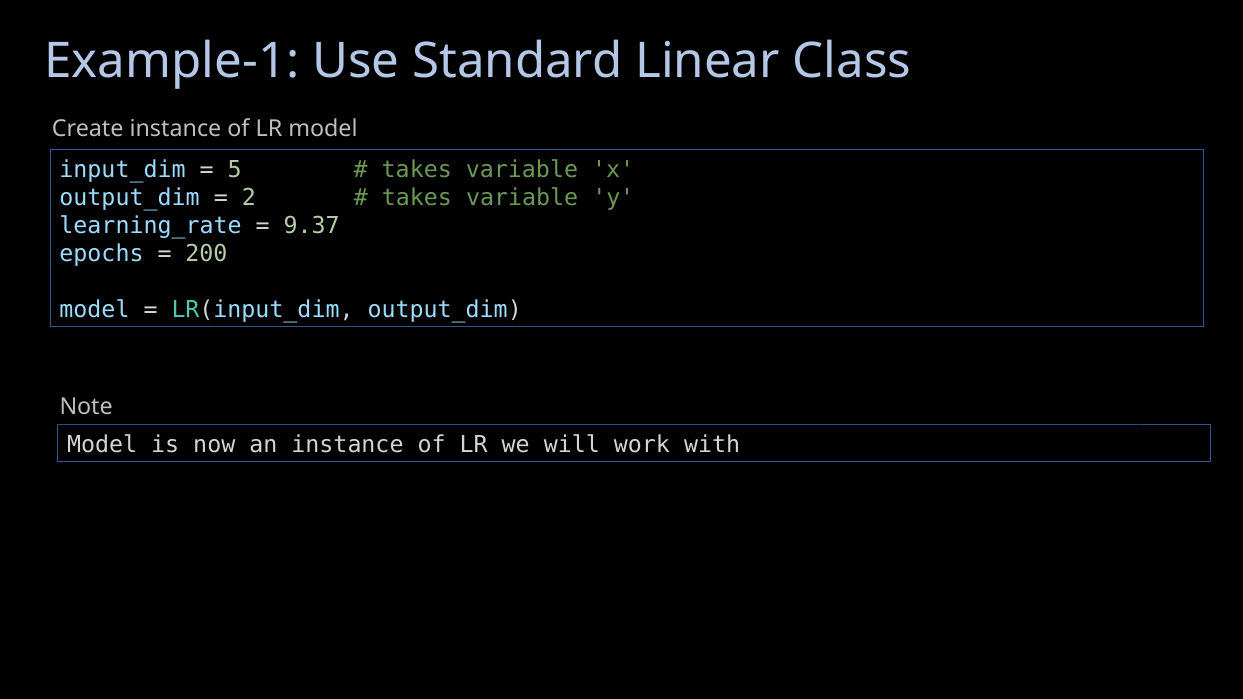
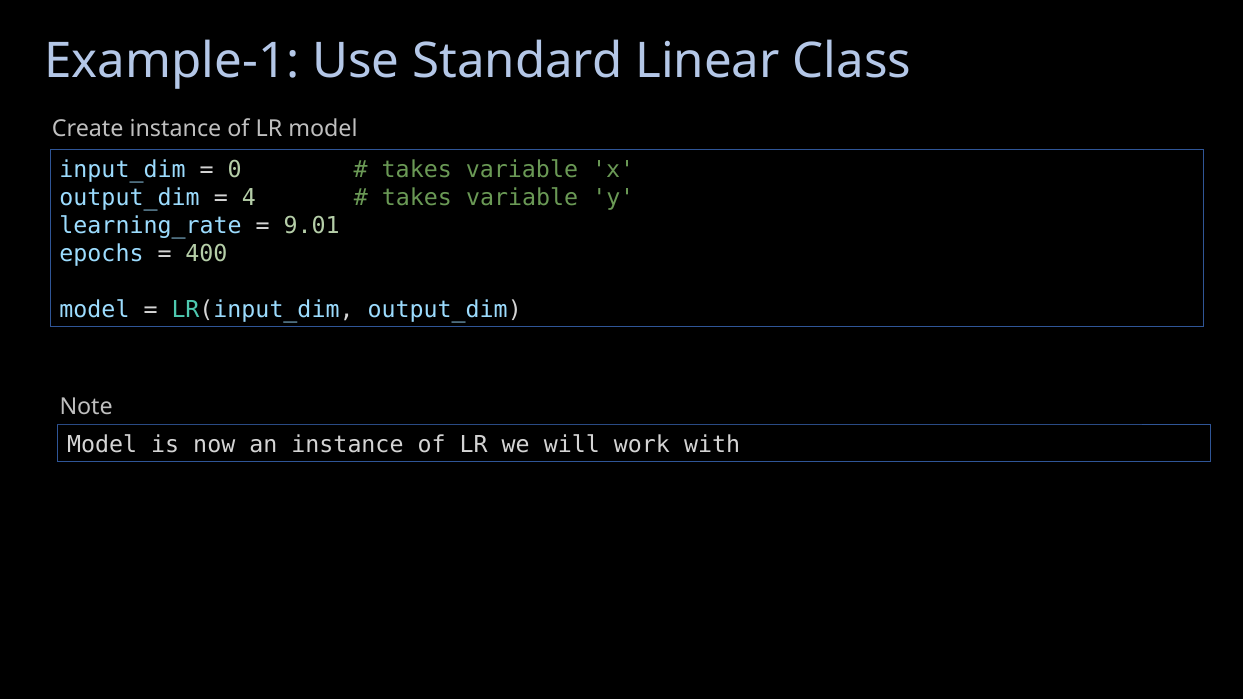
5: 5 -> 0 (235, 170)
2: 2 -> 4 (249, 198)
9.37: 9.37 -> 9.01 (312, 226)
200: 200 -> 400 (207, 254)
